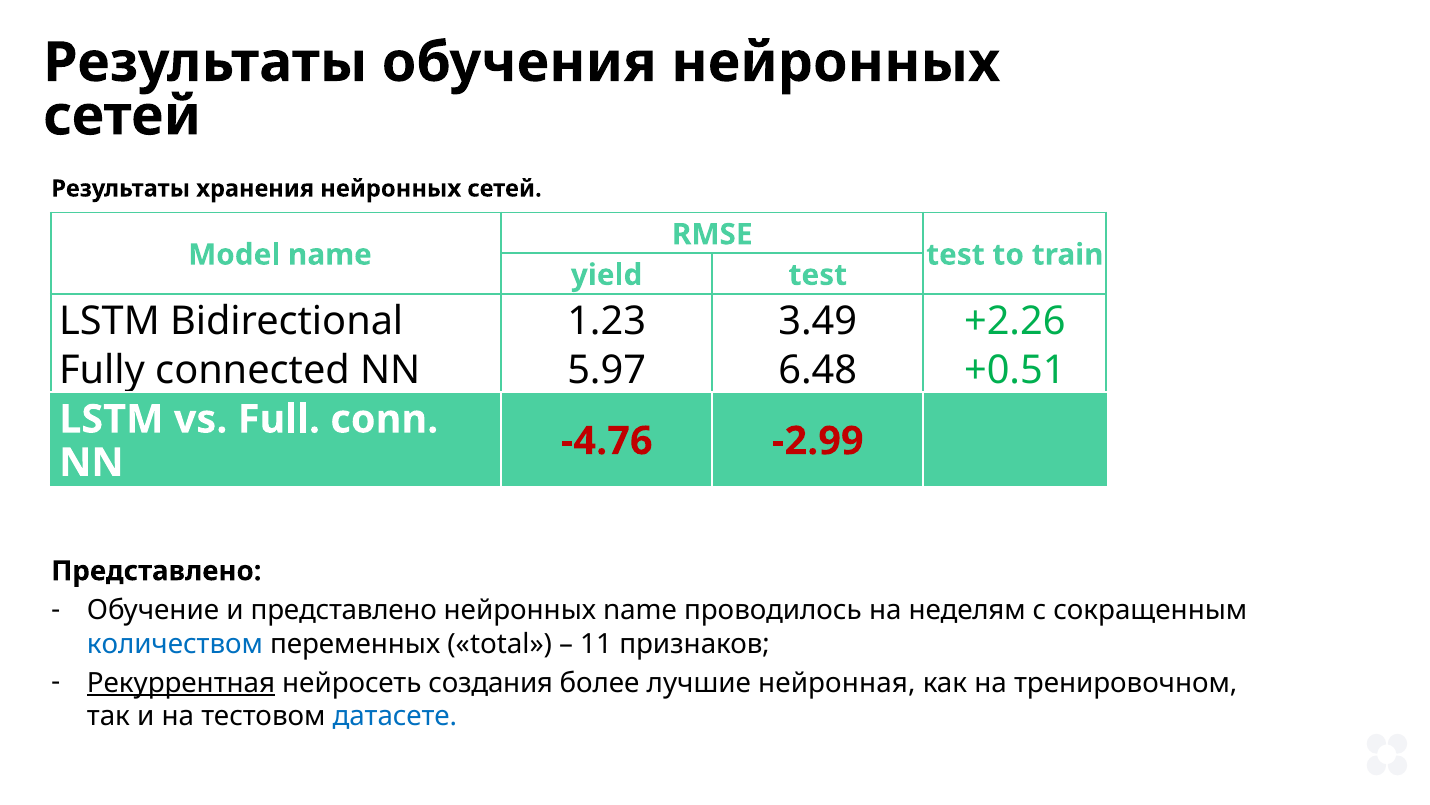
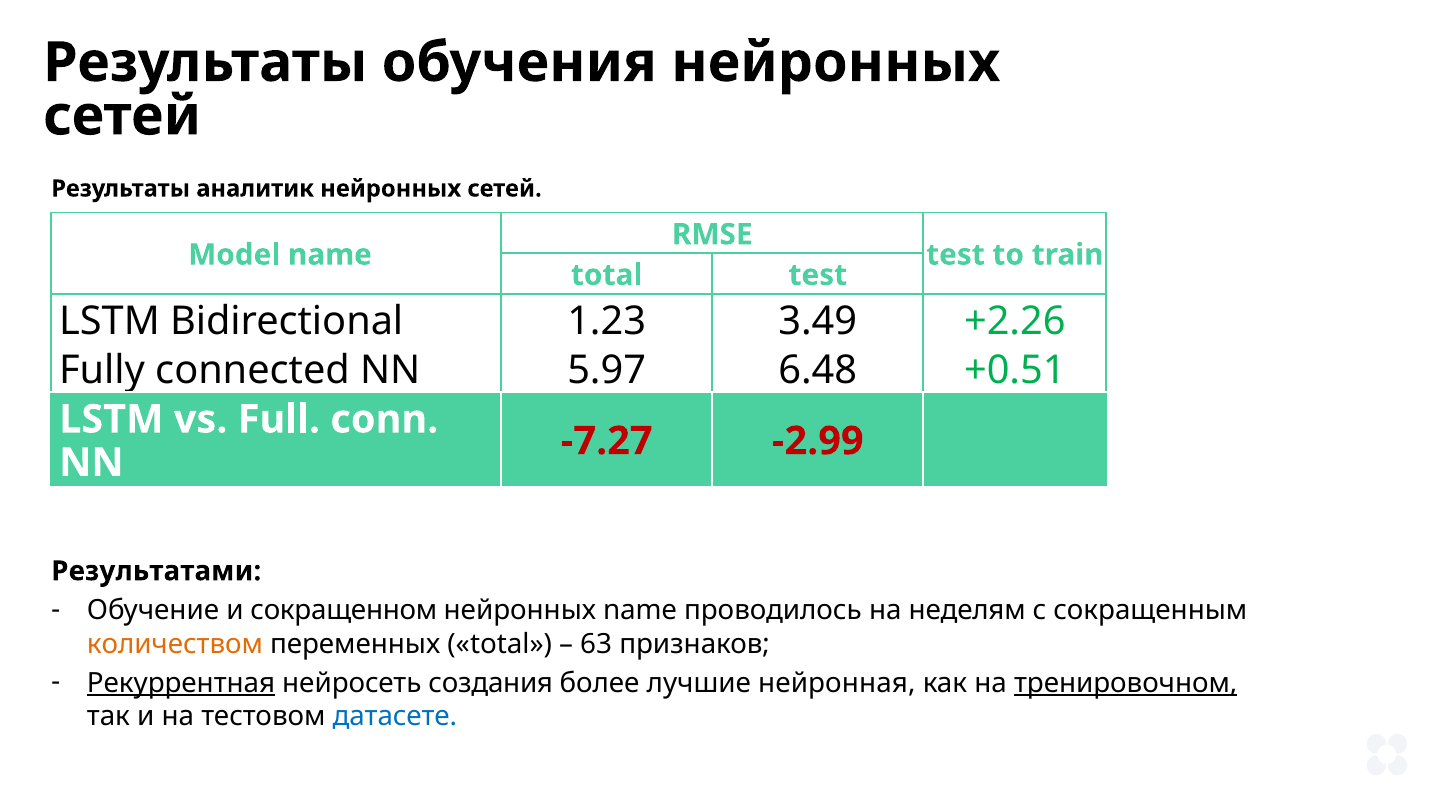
хранения: хранения -> аналитик (255, 189)
yield: yield -> total (607, 275)
-4.76: -4.76 -> -7.27 (607, 441)
Представлено: Представлено -> Результатами (156, 571)
и представлено: представлено -> сокращенном (344, 610)
количеством colour: blue -> orange (175, 643)
11: 11 -> 63 (596, 643)
тренировочном underline: none -> present (1126, 683)
